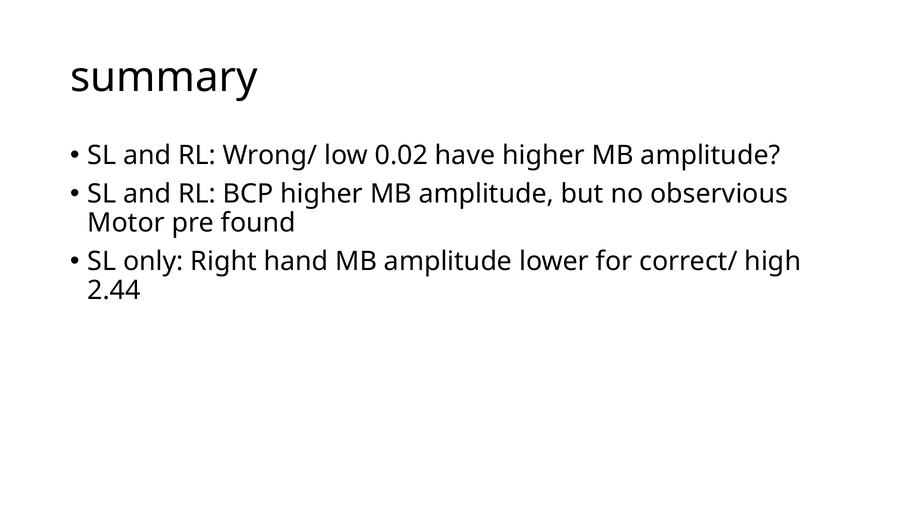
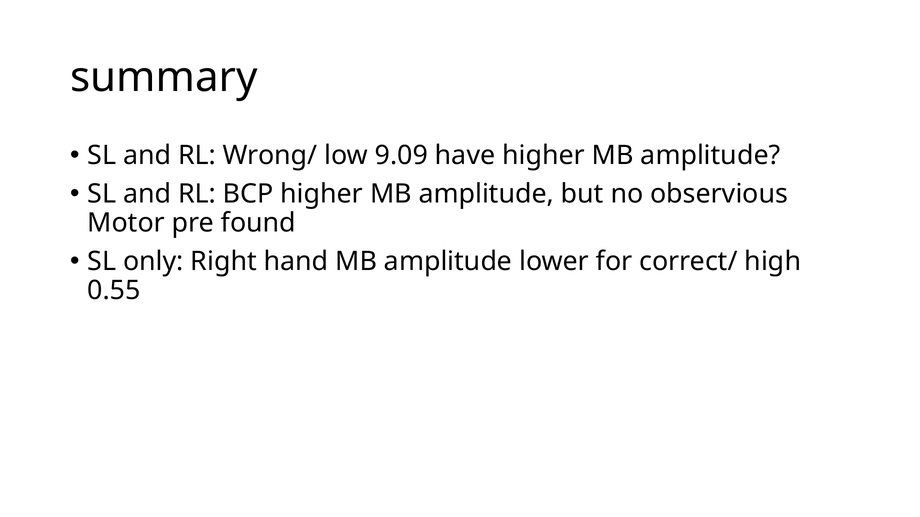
0.02: 0.02 -> 9.09 (401, 156)
2.44: 2.44 -> 0.55 (114, 291)
